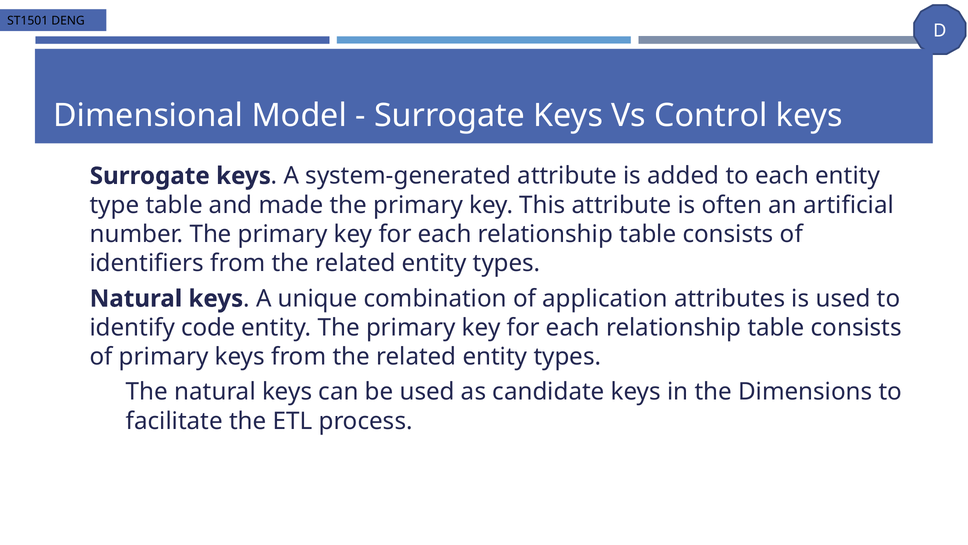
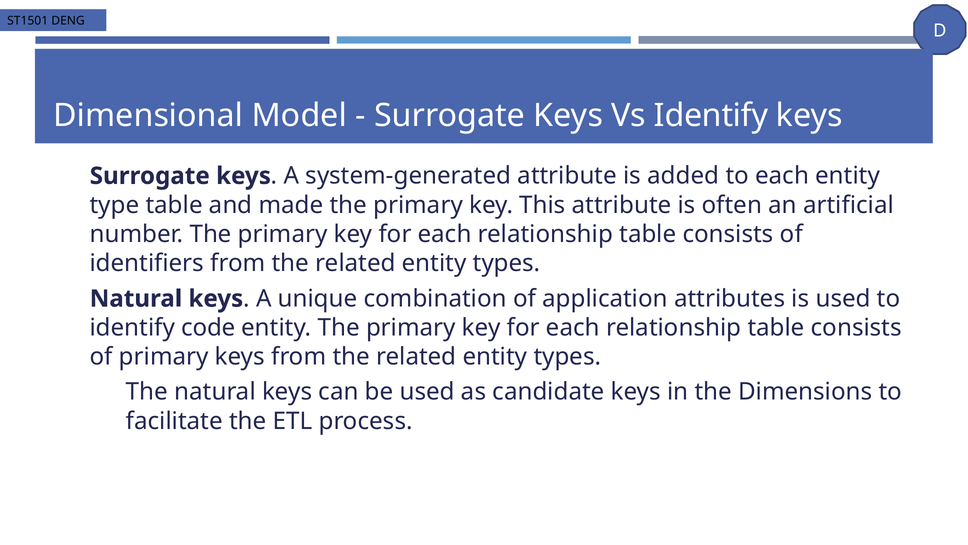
Vs Control: Control -> Identify (711, 115)
